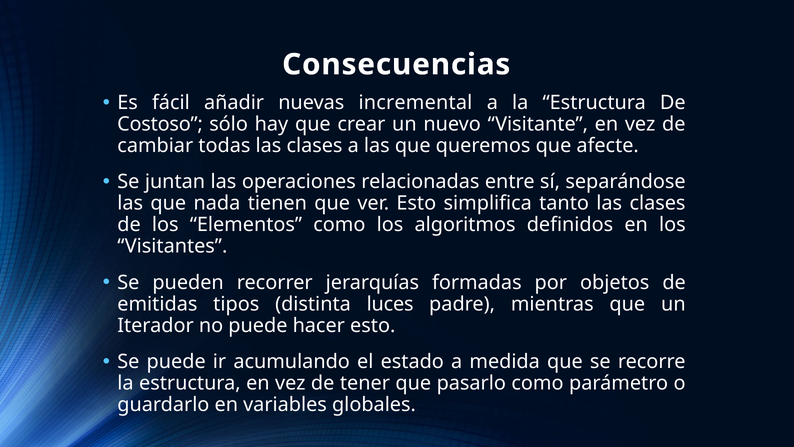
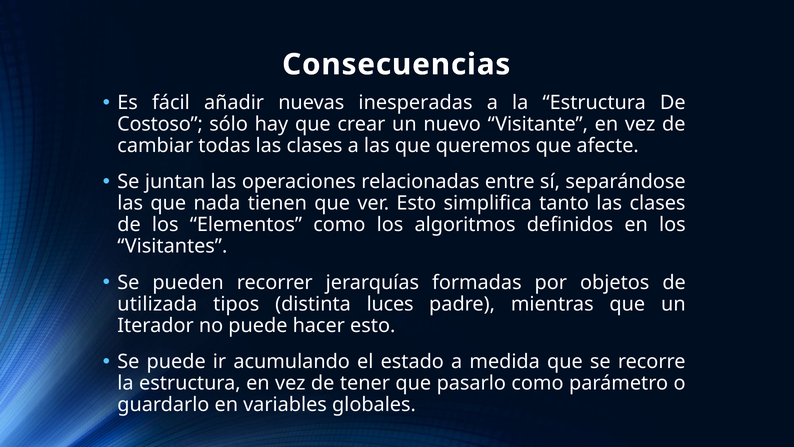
incremental: incremental -> inesperadas (416, 103)
emitidas: emitidas -> utilizada (157, 304)
